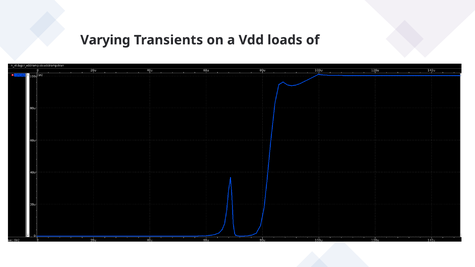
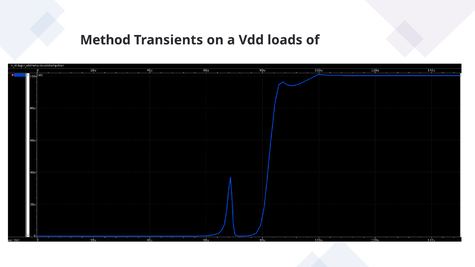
Varying: Varying -> Method (105, 40)
